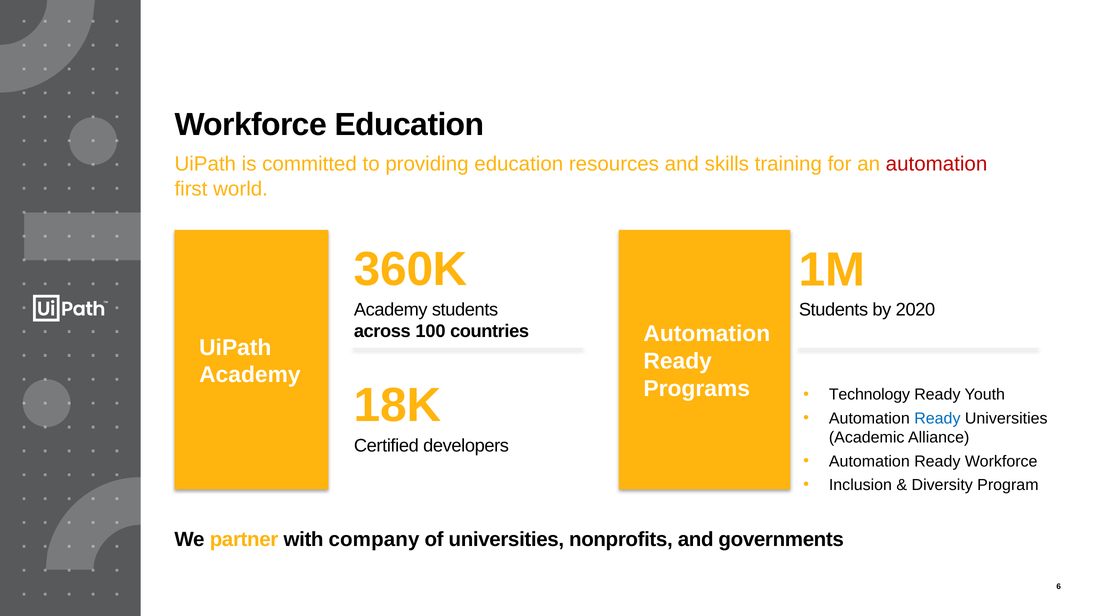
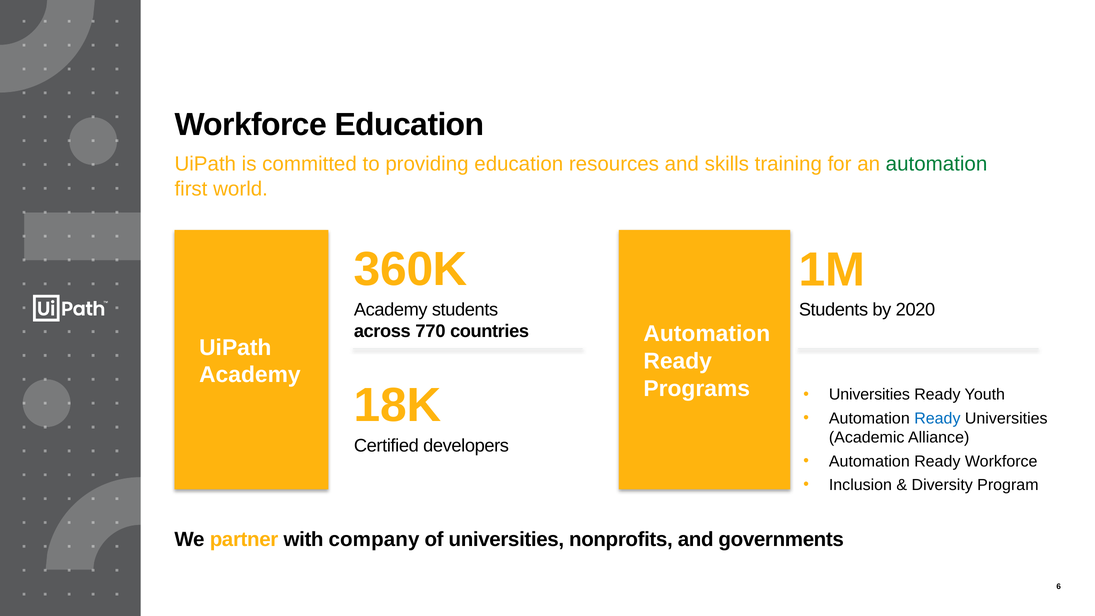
automation colour: red -> green (937, 164)
100: 100 -> 770 (431, 331)
Technology: Technology -> Universities (869, 395)
